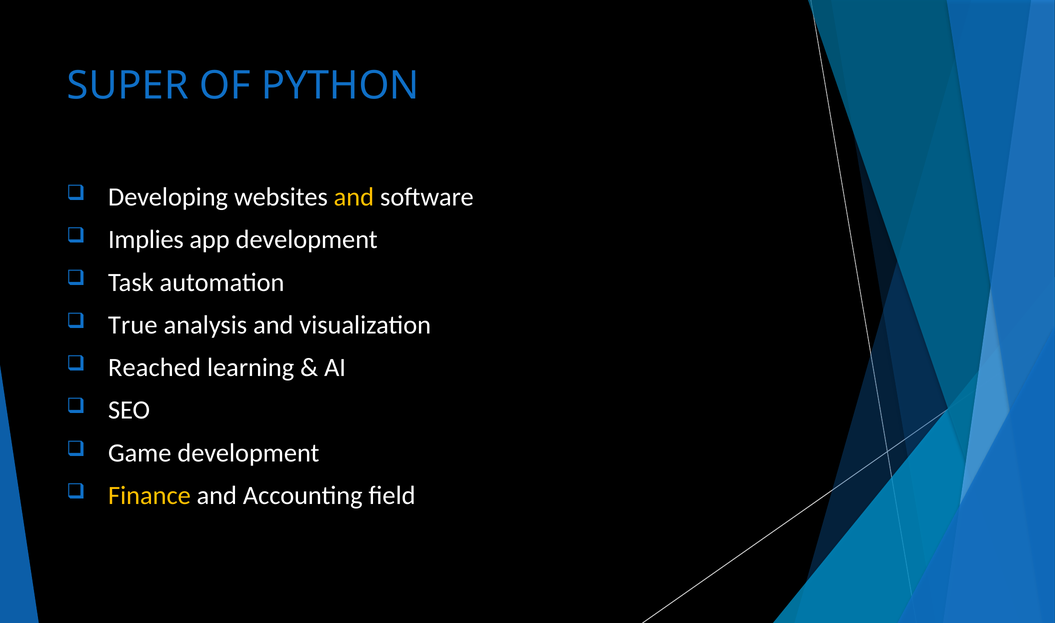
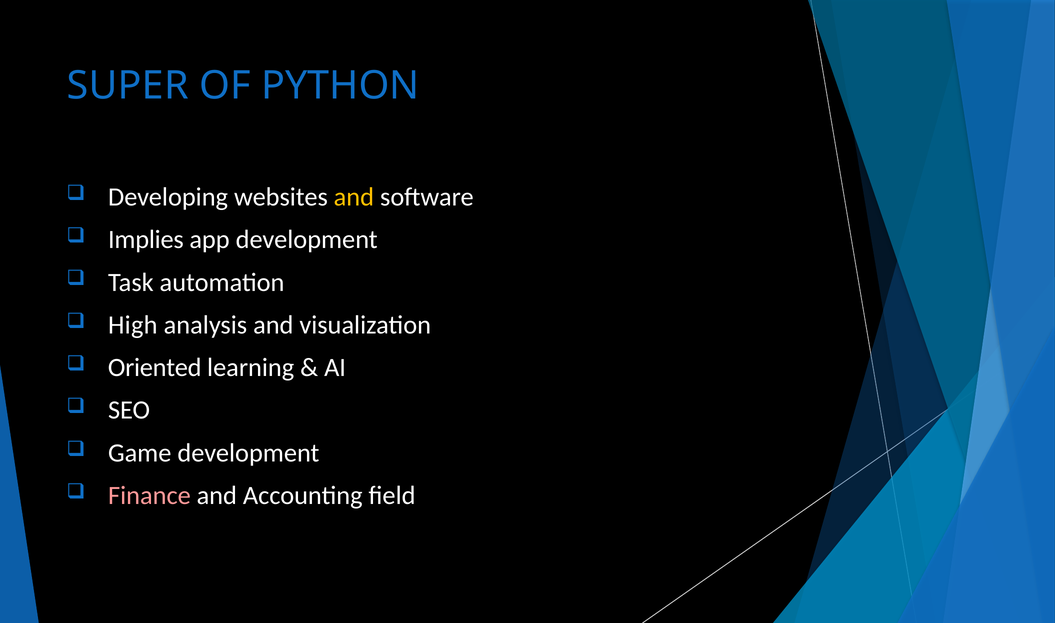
True: True -> High (133, 325)
Reached: Reached -> Oriented (155, 368)
Finance colour: yellow -> pink (149, 496)
